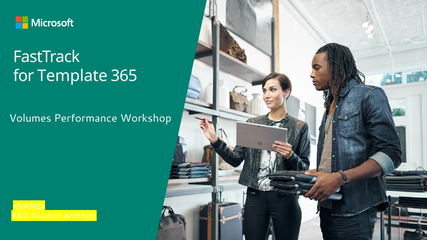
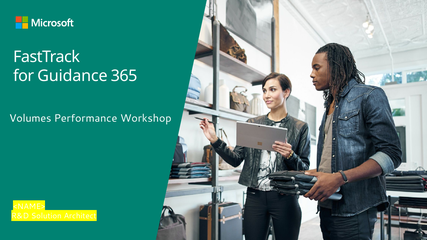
Template: Template -> Guidance (72, 76)
